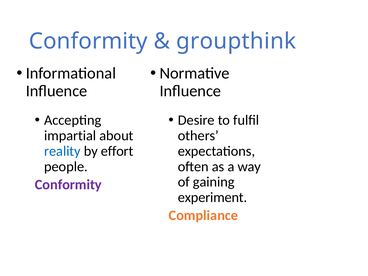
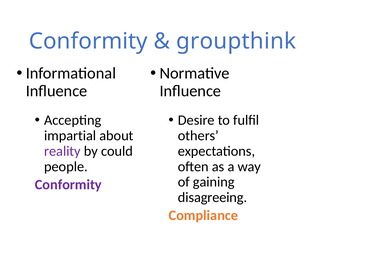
reality colour: blue -> purple (62, 151)
effort: effort -> could (117, 151)
experiment: experiment -> disagreeing (213, 197)
